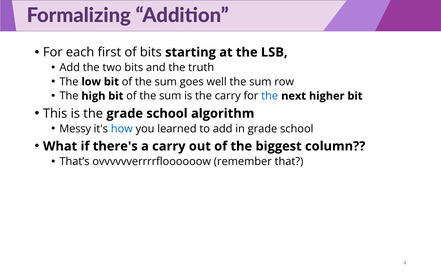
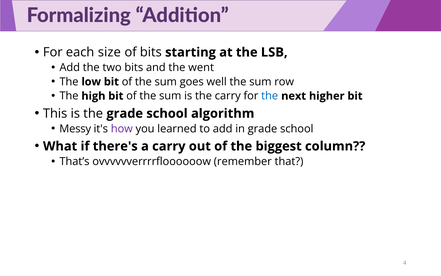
first: first -> size (109, 52)
truth: truth -> went (201, 67)
how colour: blue -> purple (122, 129)
